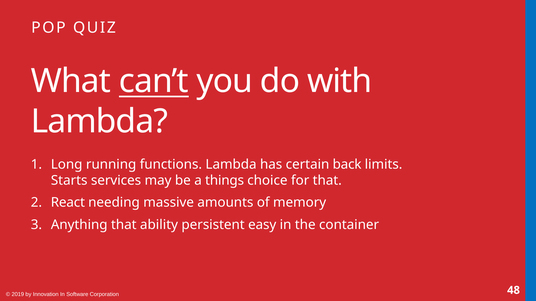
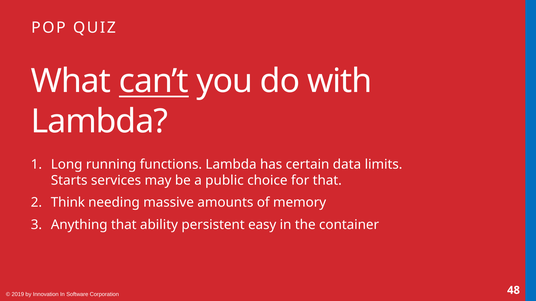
back: back -> data (347, 165)
things: things -> public (224, 181)
React: React -> Think (68, 203)
